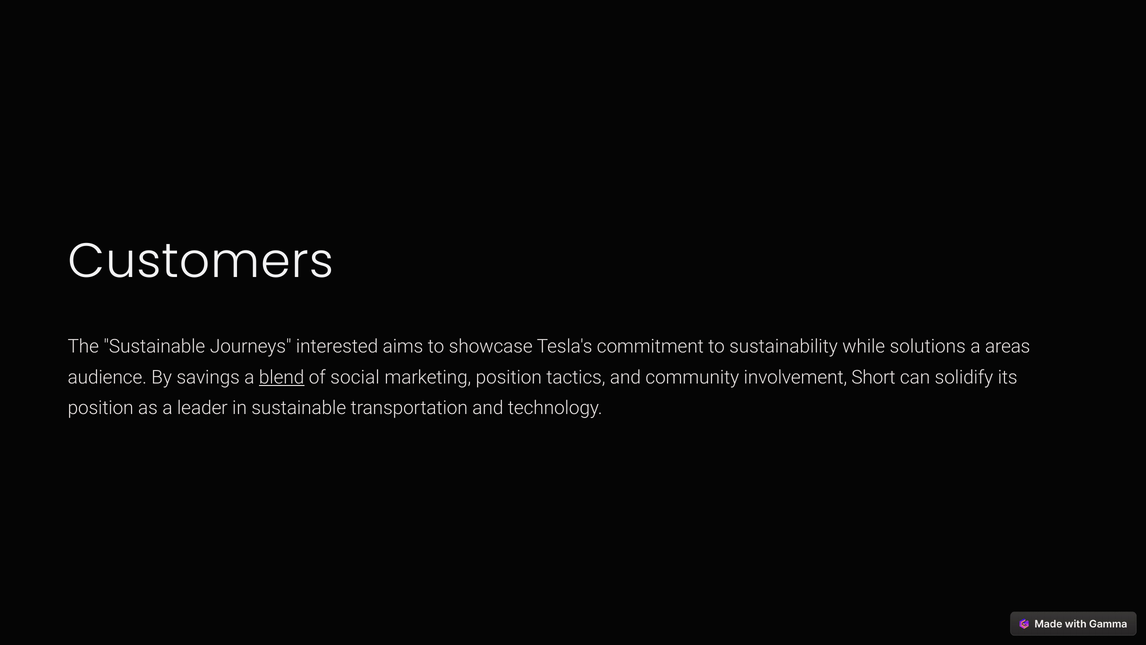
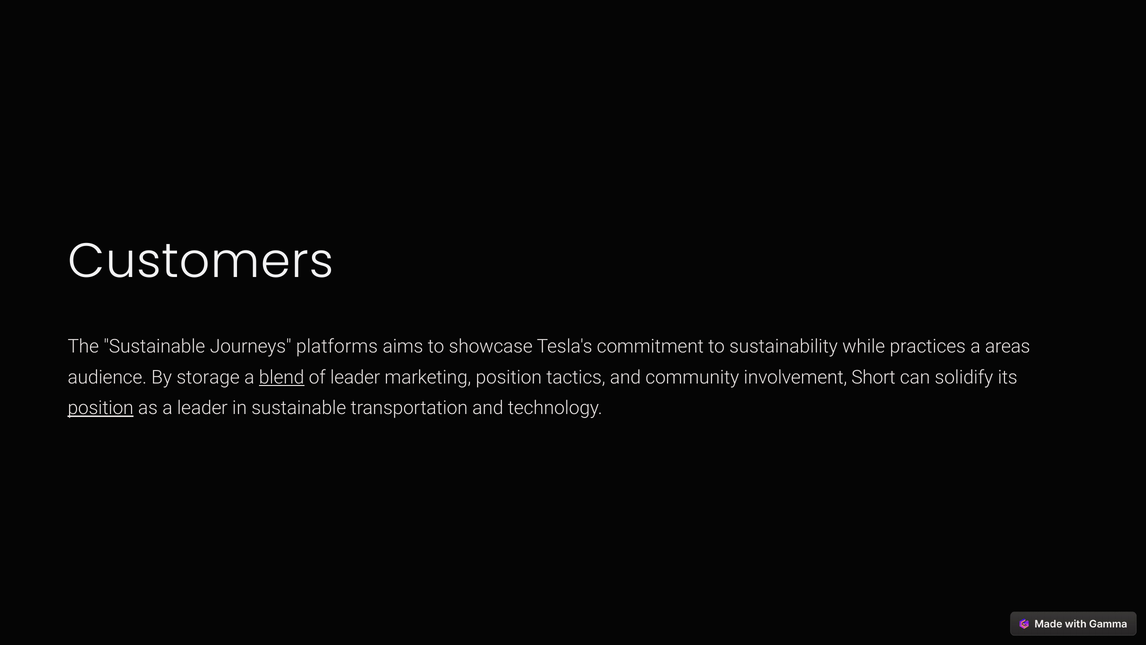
interested: interested -> platforms (337, 346)
solutions: solutions -> practices (928, 346)
savings: savings -> storage (208, 377)
of social: social -> leader (355, 377)
position underline: none -> present (101, 408)
